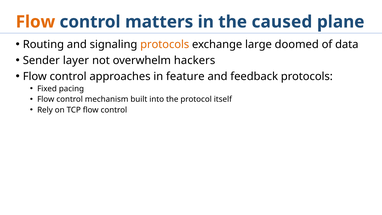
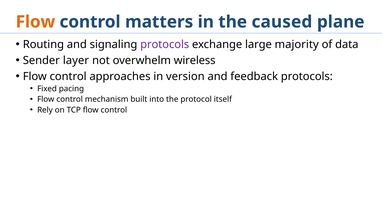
protocols colour: orange -> purple (165, 44)
doomed: doomed -> majority (297, 44)
hackers: hackers -> wireless (195, 60)
feature: feature -> version (185, 76)
